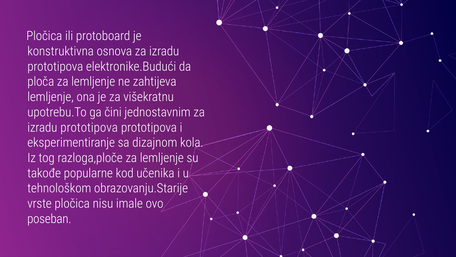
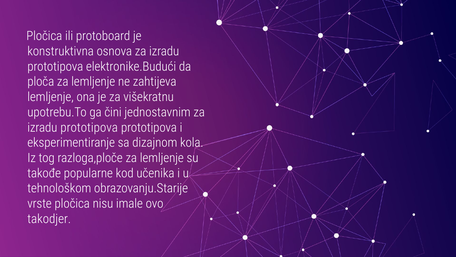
poseban: poseban -> takodjer (49, 219)
